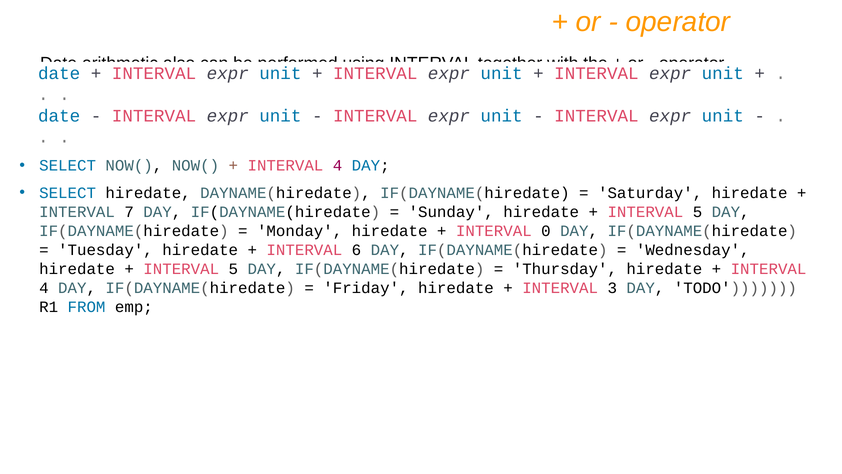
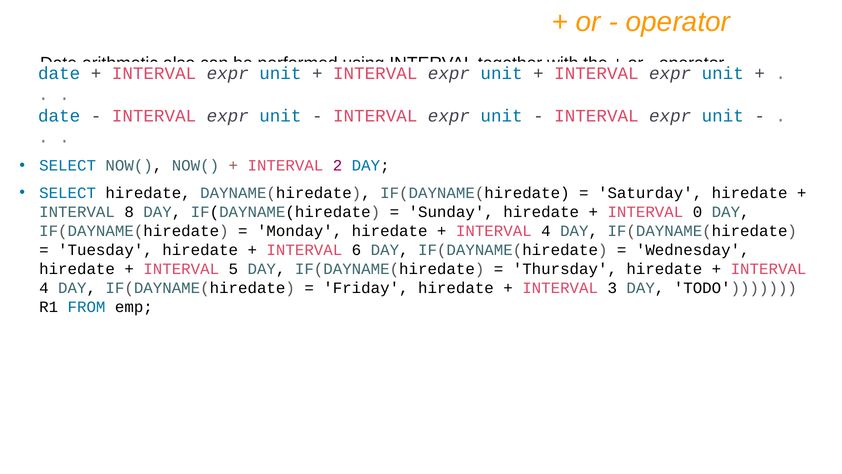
4: 4 -> 2 (338, 166)
7: 7 -> 8 (129, 212)
5: 5 -> 0 (697, 212)
0: 0 -> 4 (546, 231)
